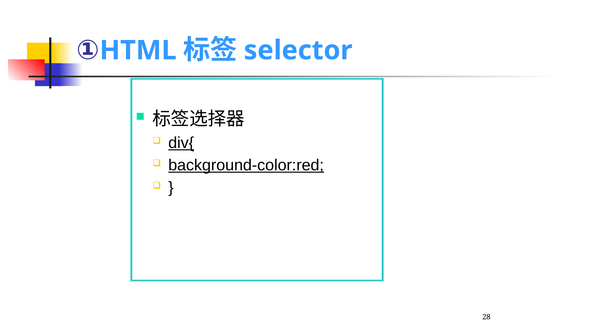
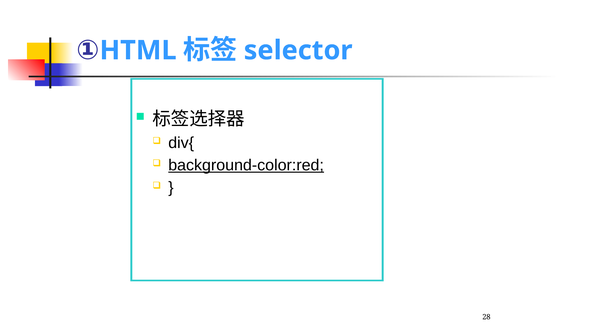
div{ underline: present -> none (181, 143)
